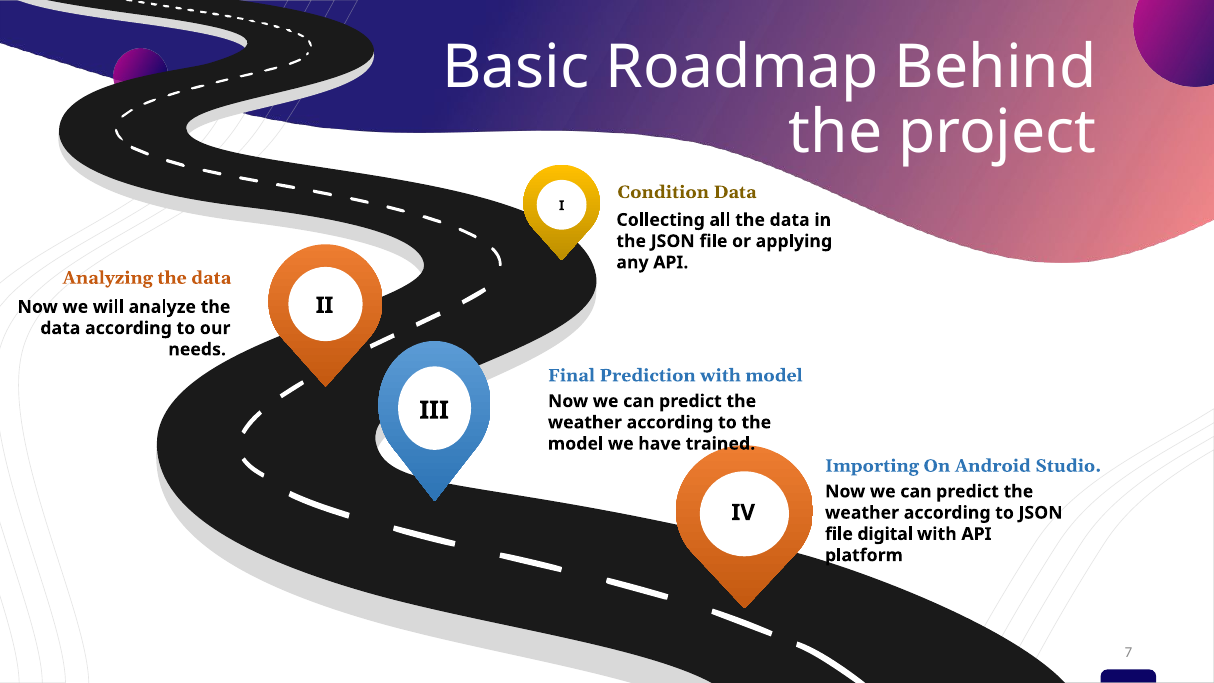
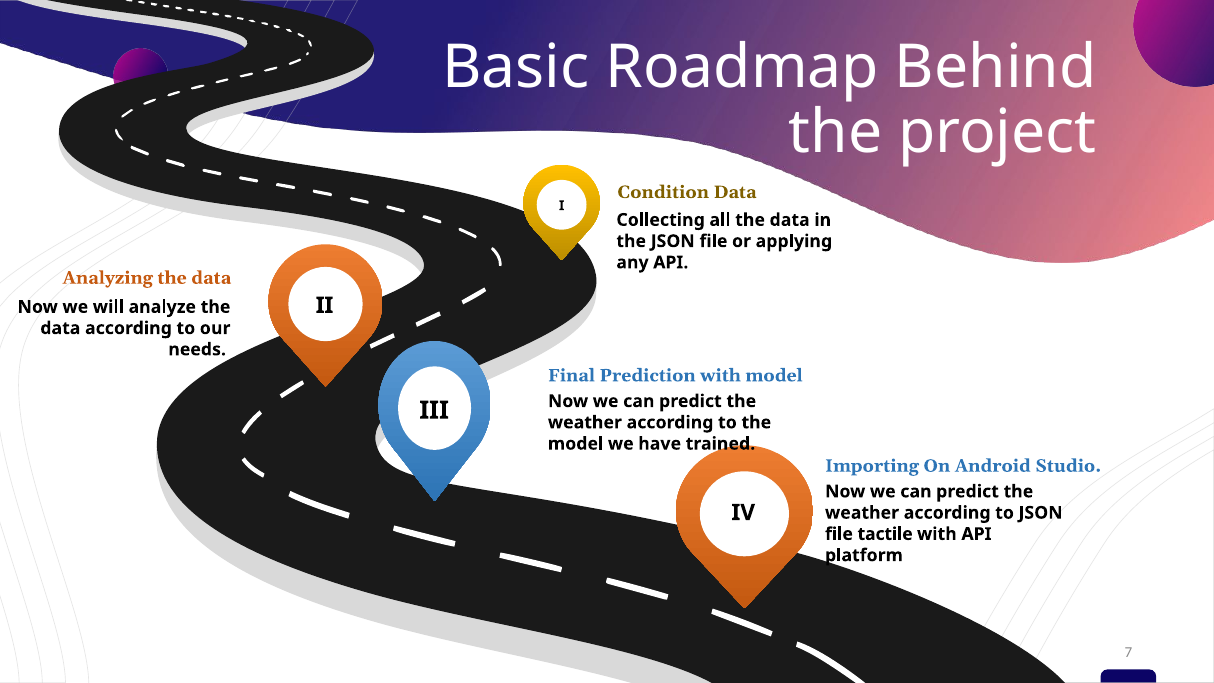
digital: digital -> tactile (885, 534)
